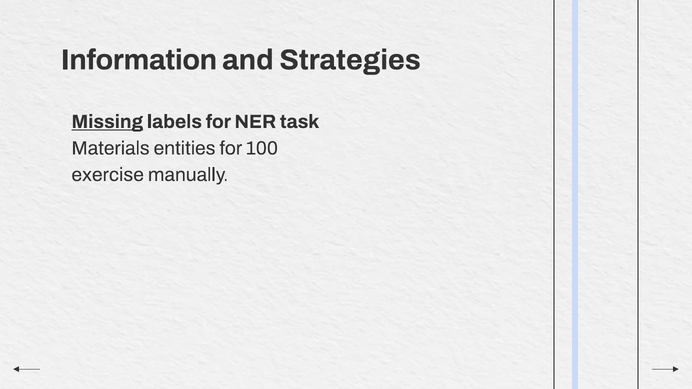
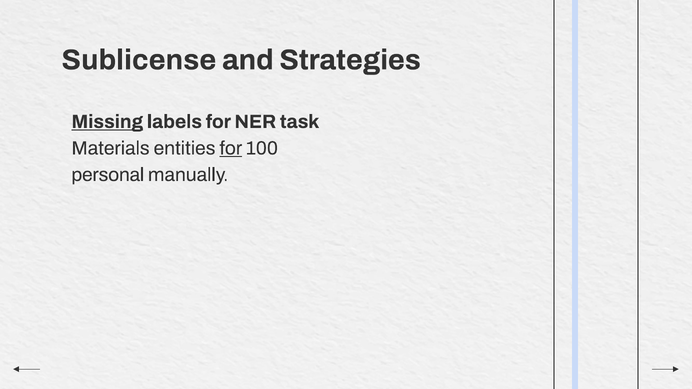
Information: Information -> Sublicense (139, 60)
for underline: none -> present (231, 148)
exercise: exercise -> personal (108, 175)
